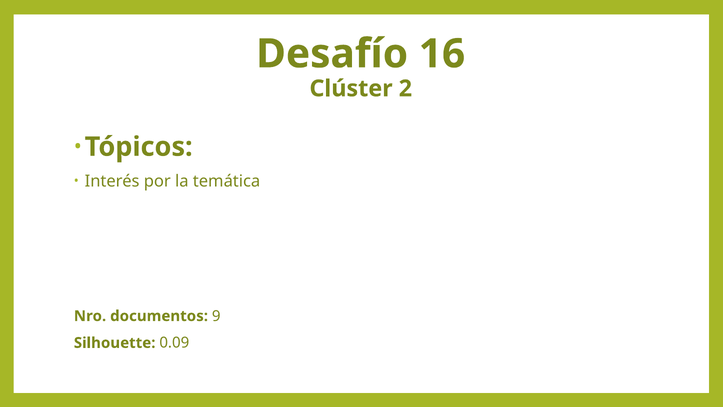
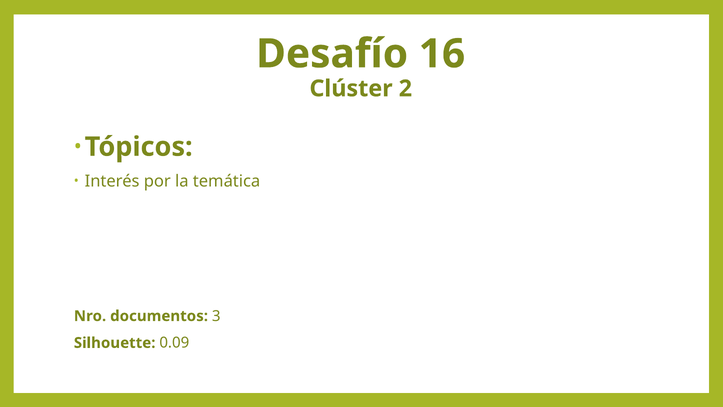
9: 9 -> 3 (216, 316)
